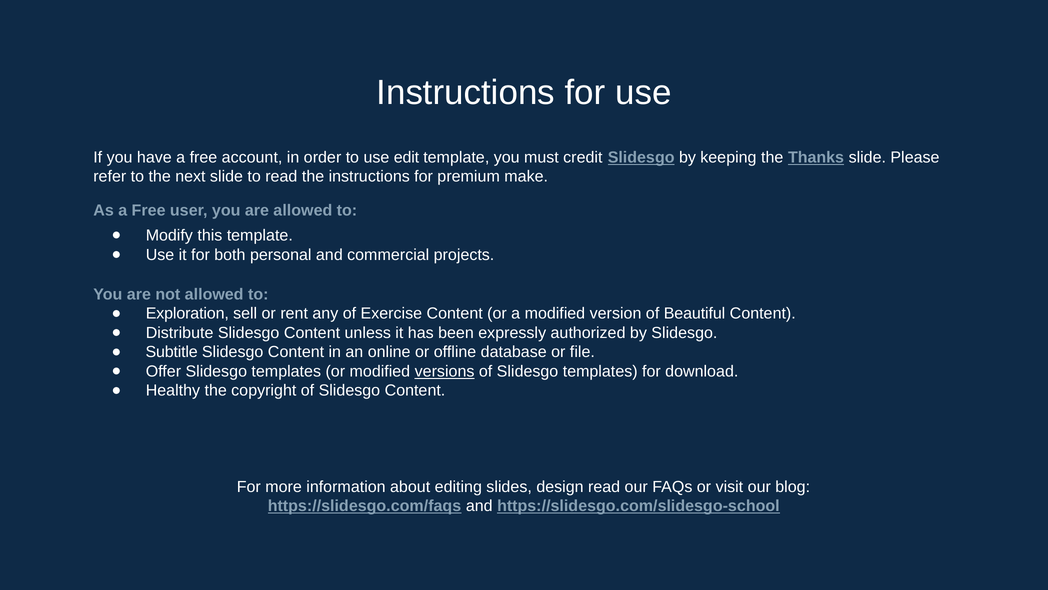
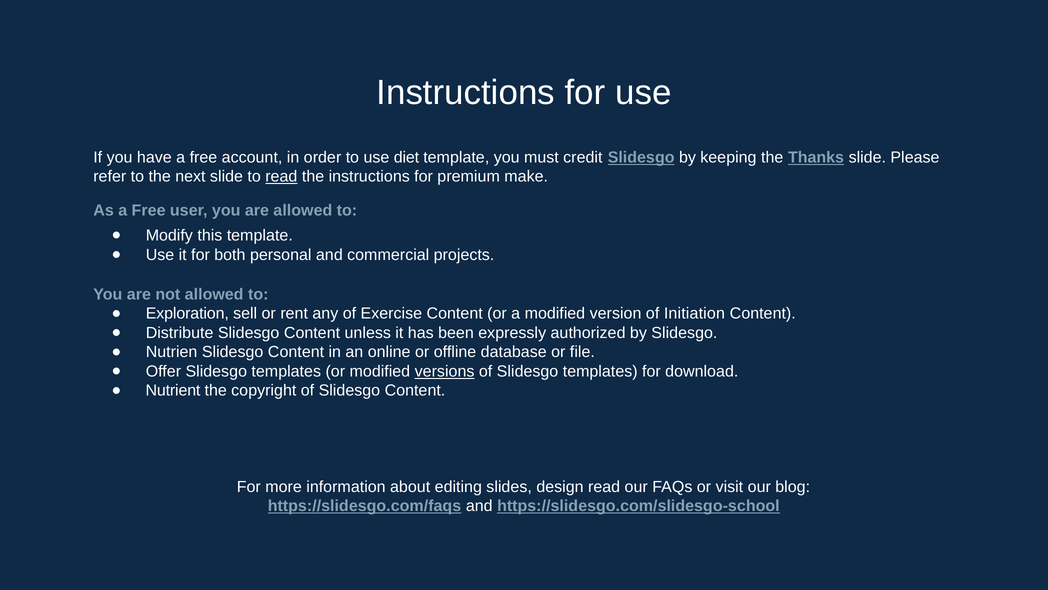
edit: edit -> diet (406, 157)
read underline: none -> present (281, 177)
Beautiful: Beautiful -> Initiation (694, 313)
Subtitle: Subtitle -> Nutrien (172, 352)
Healthy: Healthy -> Nutrient (173, 390)
